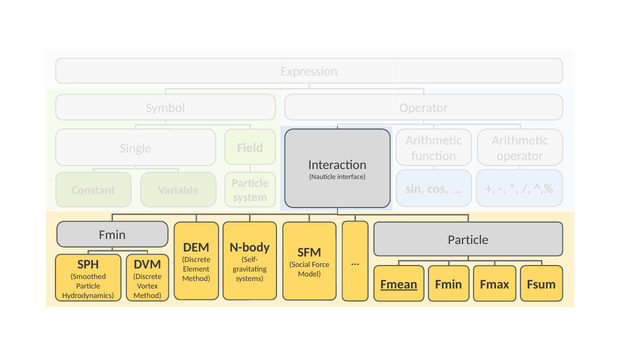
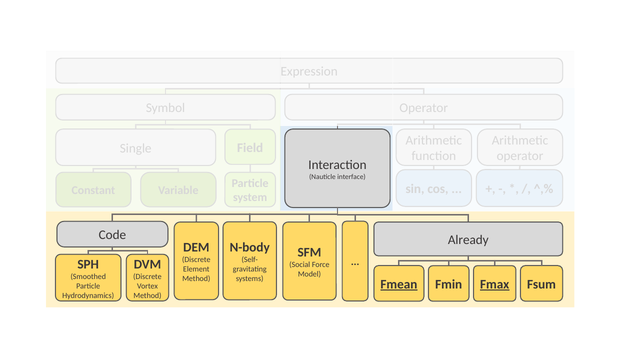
Fmin: Fmin -> Code (112, 235)
Particle: Particle -> Already (468, 240)
Fmax underline: none -> present (495, 284)
